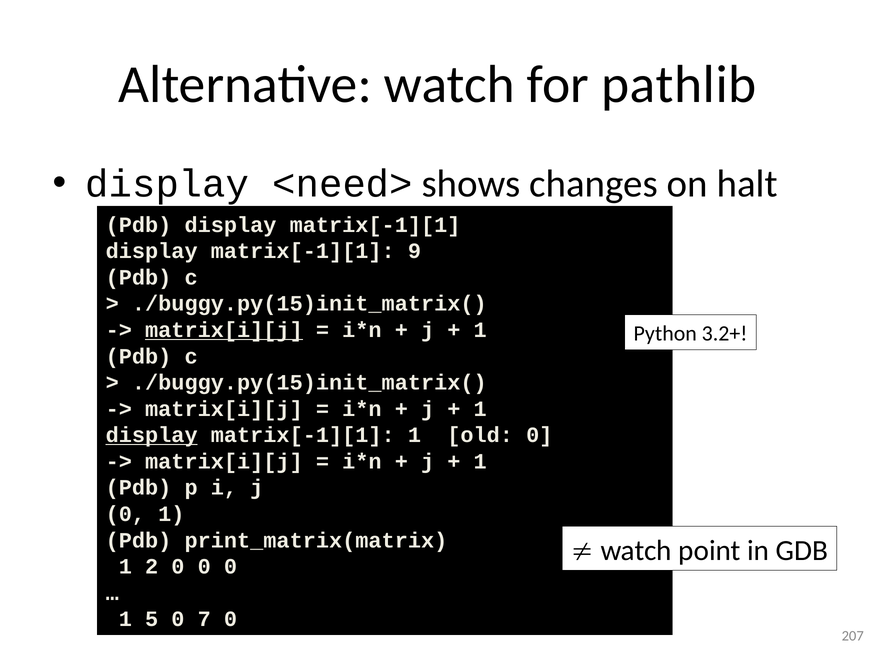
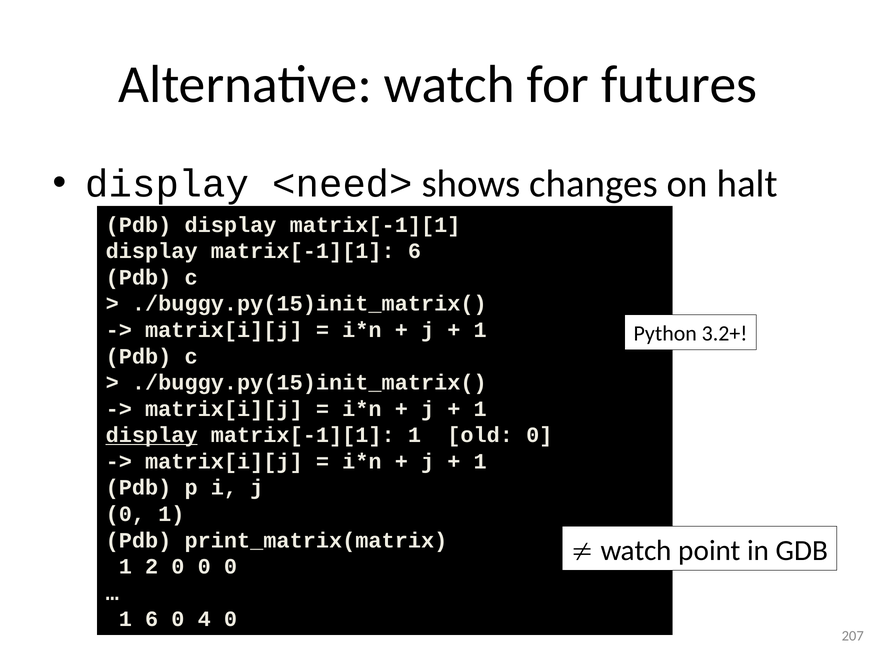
pathlib: pathlib -> futures (679, 85)
matrix[-1][1 9: 9 -> 6 (414, 251)
matrix[i][j underline: present -> none (224, 330)
1 5: 5 -> 6 (152, 619)
7: 7 -> 4 (204, 619)
